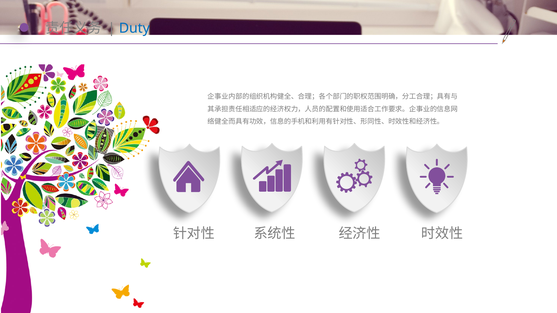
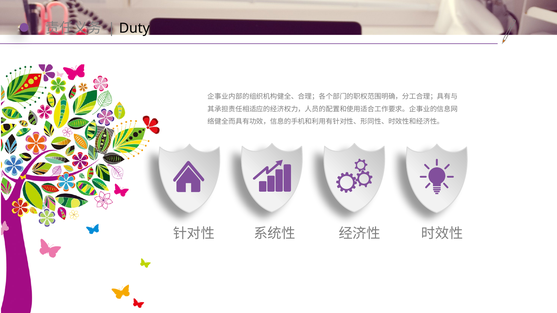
Duty colour: blue -> black (134, 28)
